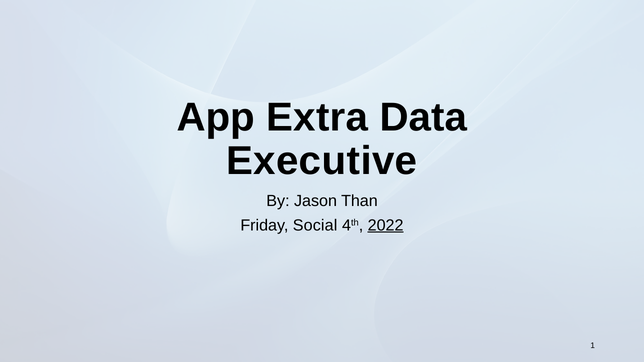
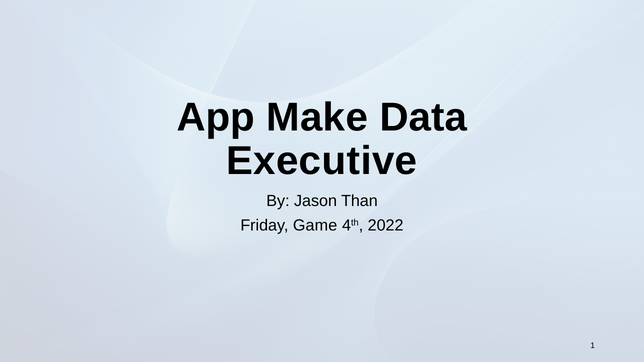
Extra: Extra -> Make (317, 118)
Social: Social -> Game (315, 225)
2022 underline: present -> none (386, 225)
